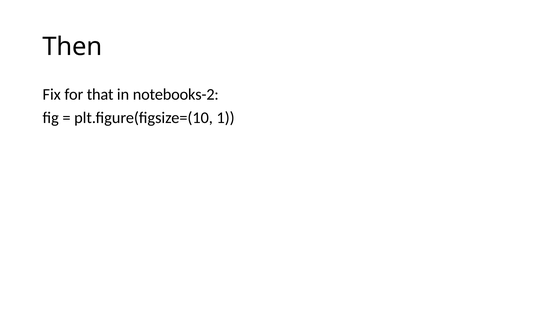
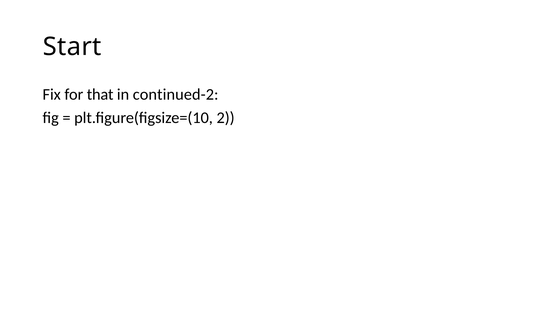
Then: Then -> Start (72, 47)
notebooks-2: notebooks-2 -> continued-2 (176, 94)
1: 1 -> 2 (226, 118)
